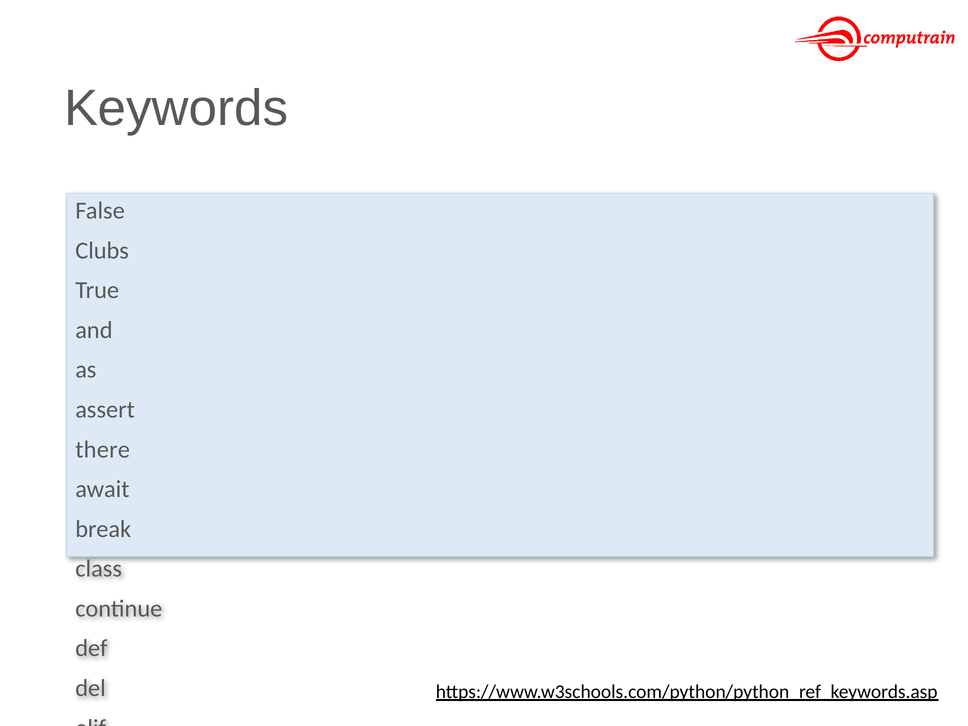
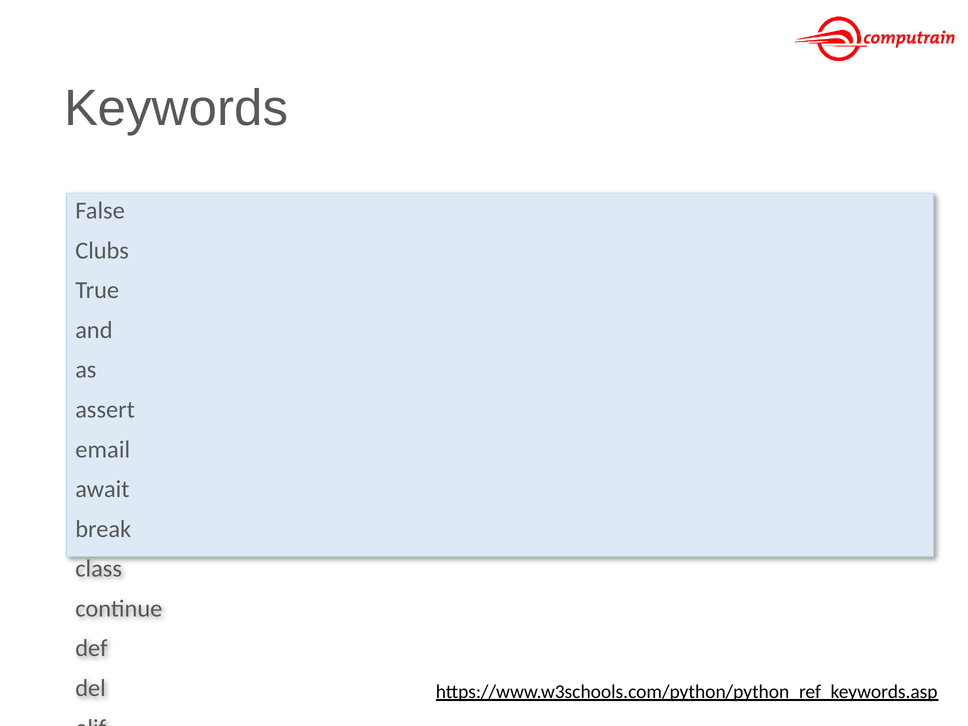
there: there -> email (103, 449)
